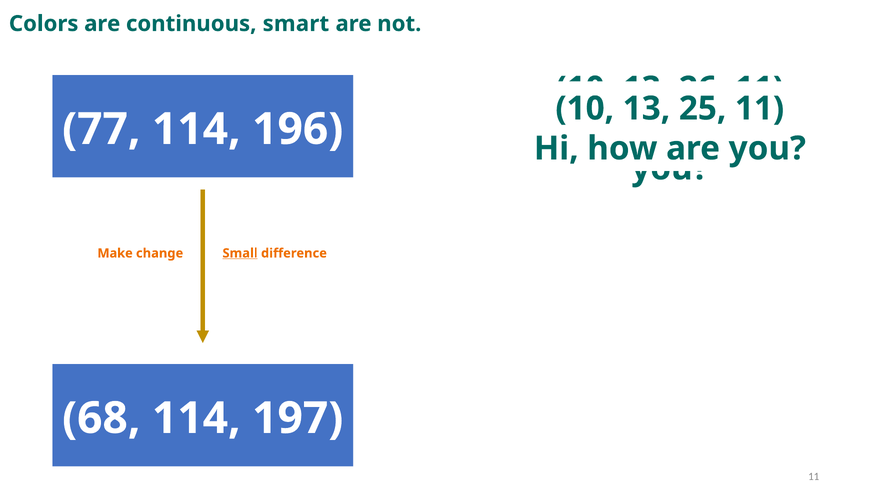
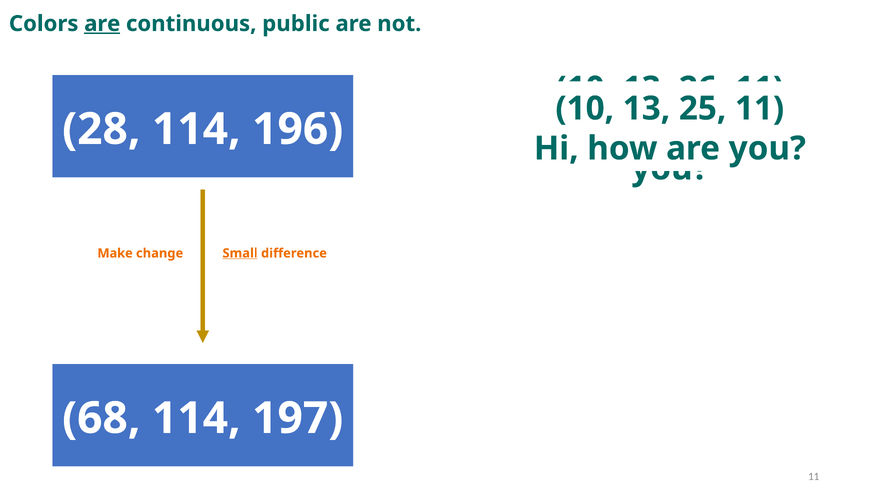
are underline: none -> present (102, 24)
smart: smart -> public (296, 24)
77: 77 -> 28 (101, 129)
